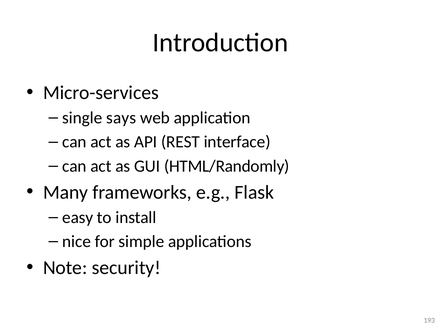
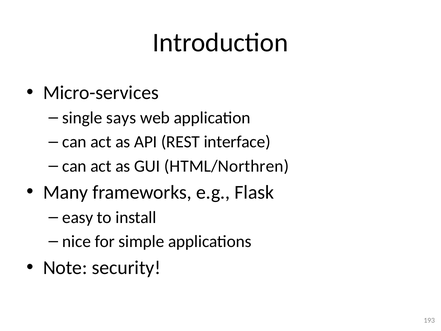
HTML/Randomly: HTML/Randomly -> HTML/Northren (227, 166)
